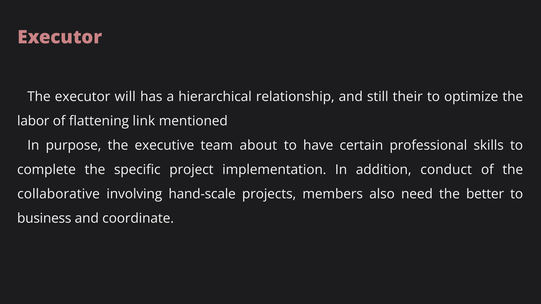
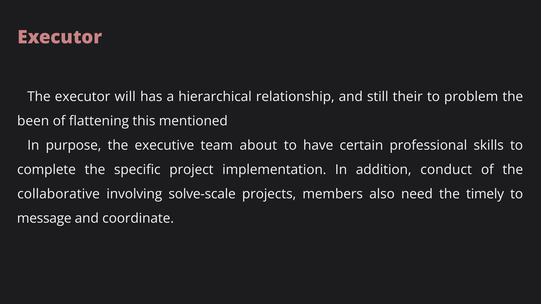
optimize: optimize -> problem (471, 97)
labor: labor -> been (33, 121)
link: link -> this (144, 121)
hand-scale: hand-scale -> solve-scale (202, 194)
better: better -> timely (485, 194)
business: business -> message (44, 219)
